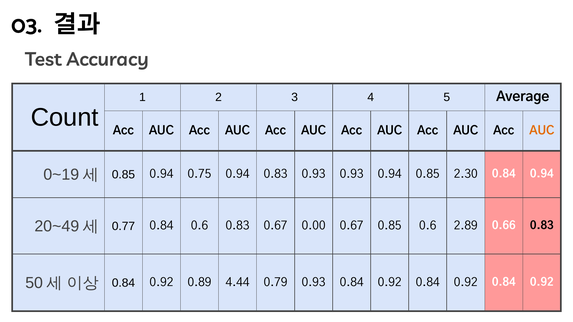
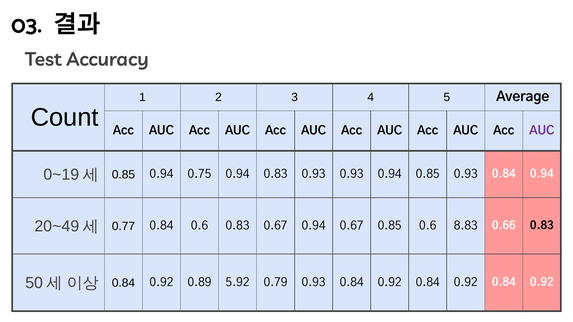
AUC colour: orange -> purple (542, 131)
0.85 2.30: 2.30 -> 0.93 (466, 174)
0.67 0.00: 0.00 -> 0.94 (314, 226)
2.89: 2.89 -> 8.83 (466, 226)
4.44: 4.44 -> 5.92 (238, 283)
